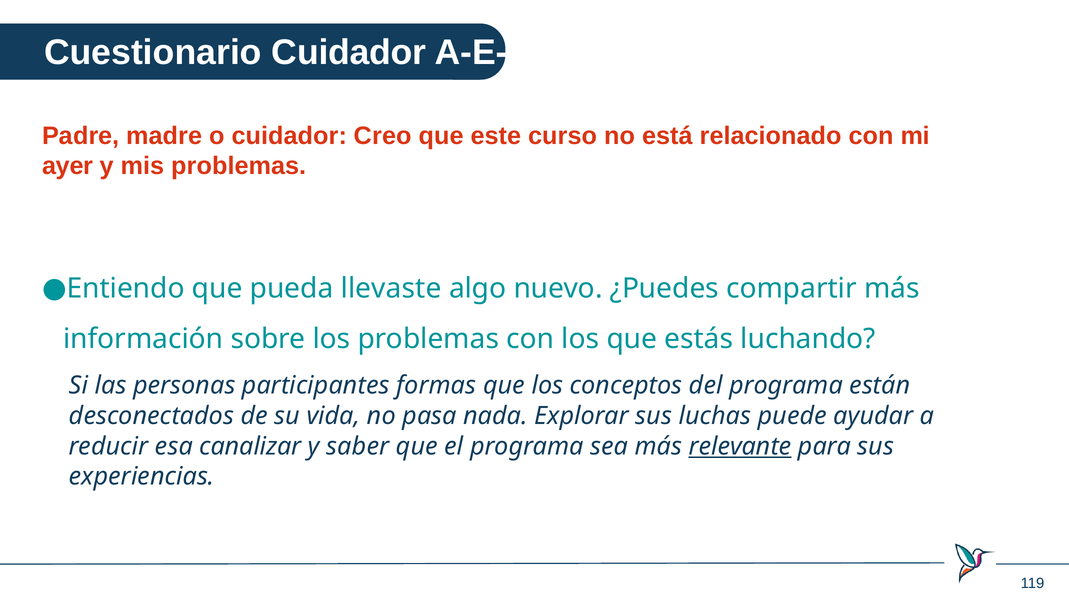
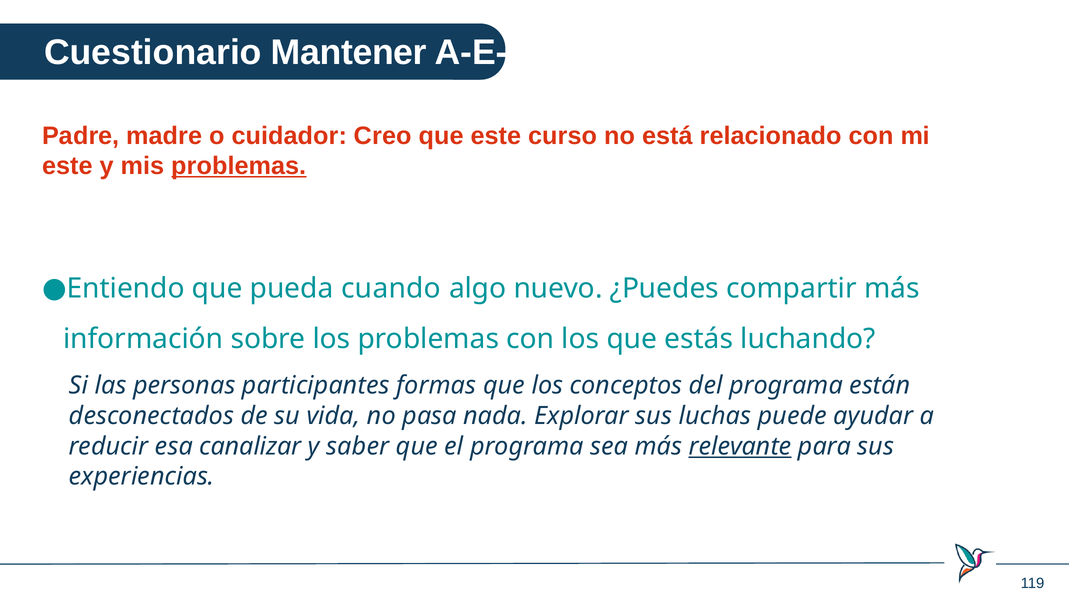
Cuestionario Cuidador: Cuidador -> Mantener (349, 52)
ayer: ayer -> este (67, 166)
problemas underline: none -> present (239, 166)
llevaste: llevaste -> cuando (391, 288)
